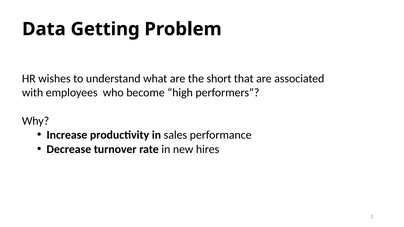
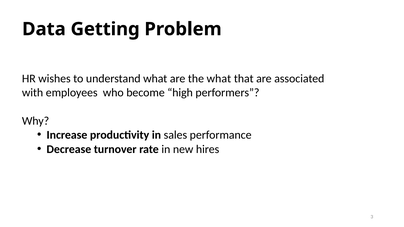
the short: short -> what (219, 79)
